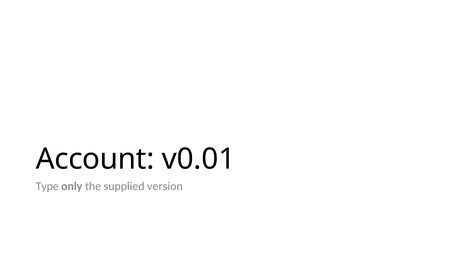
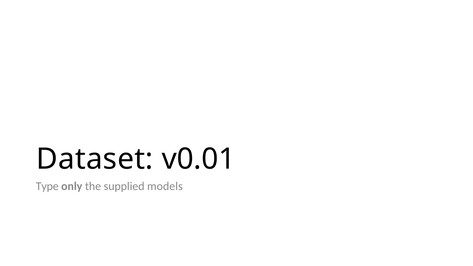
Account: Account -> Dataset (95, 159)
version: version -> models (165, 186)
